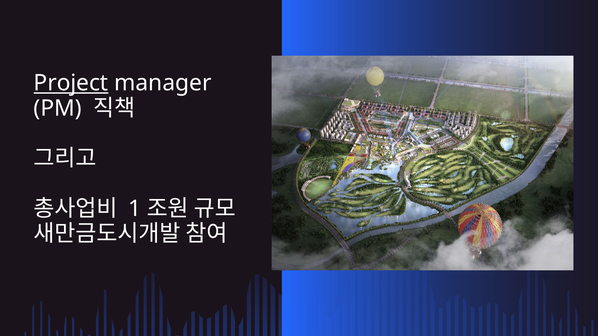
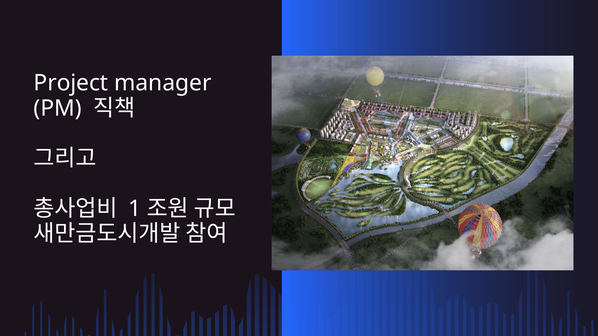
Project underline: present -> none (71, 83)
